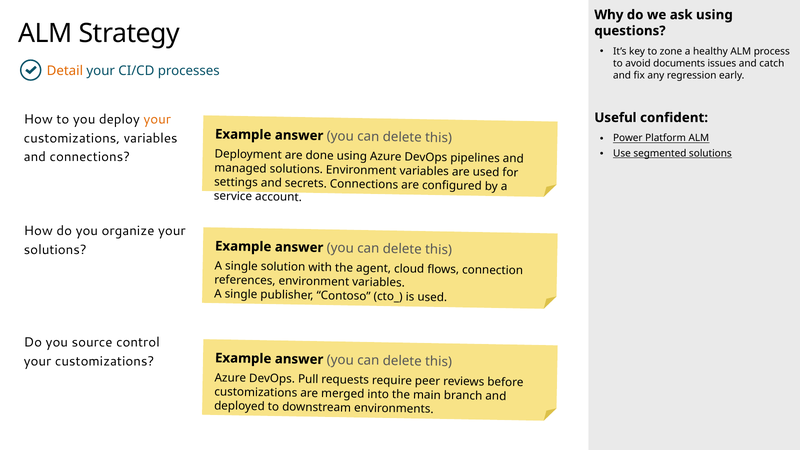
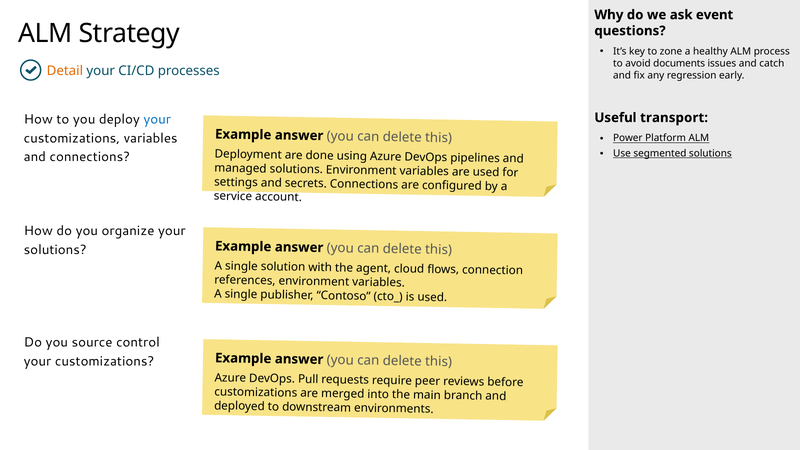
ask using: using -> event (715, 15)
your colour: orange -> blue (157, 119)
confident: confident -> transport (674, 118)
